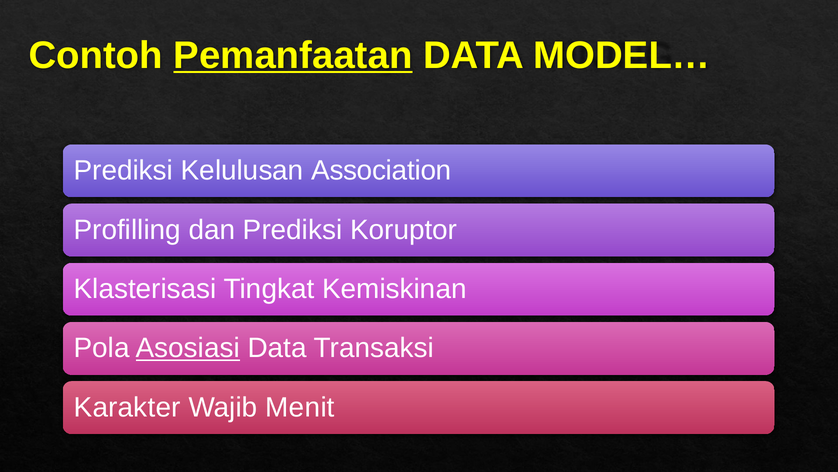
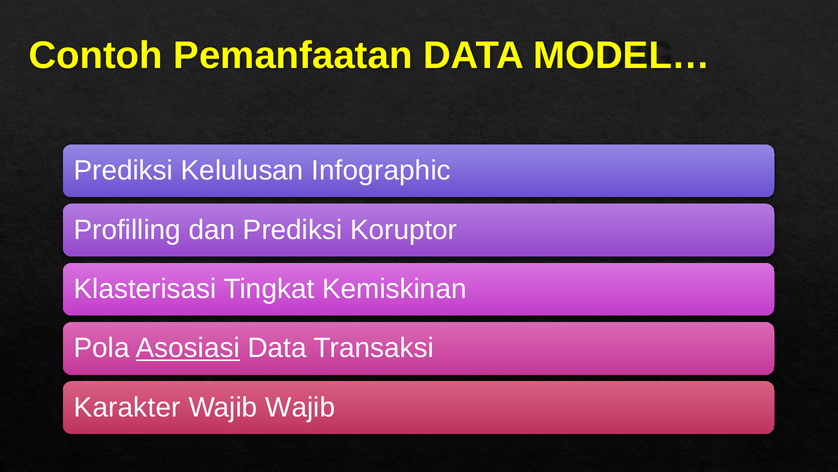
Pemanfaatan underline: present -> none (293, 55)
Association: Association -> Infographic (381, 170)
Wajib Menit: Menit -> Wajib (300, 407)
